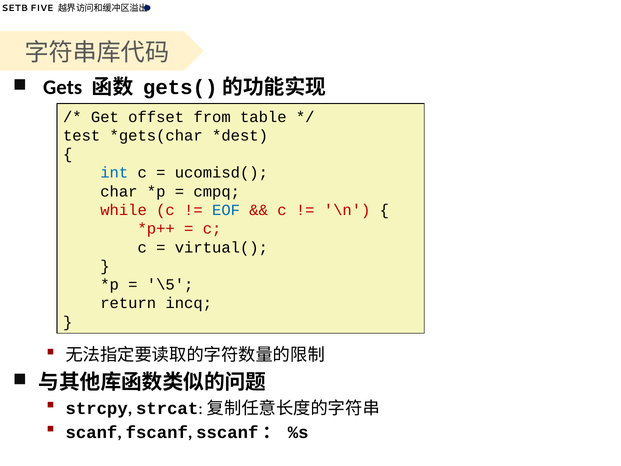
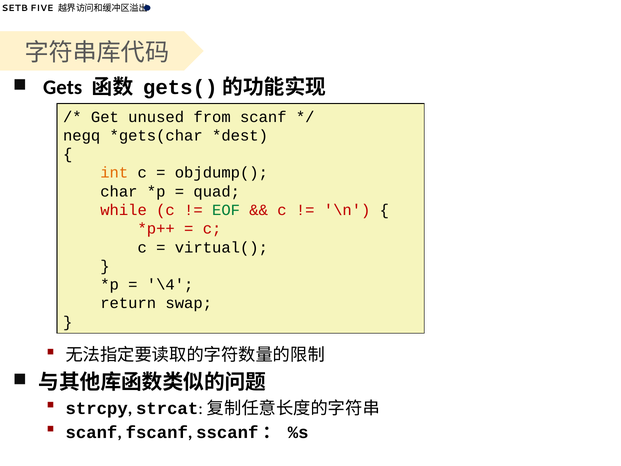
offset: offset -> unused (156, 117)
from table: table -> scanf (263, 117)
test: test -> negq (82, 136)
int colour: blue -> orange (114, 173)
ucomisd(: ucomisd( -> objdump( (221, 173)
cmpq: cmpq -> quad (217, 191)
EOF colour: blue -> green (226, 210)
\5: \5 -> \4 (170, 285)
incq: incq -> swap (189, 303)
